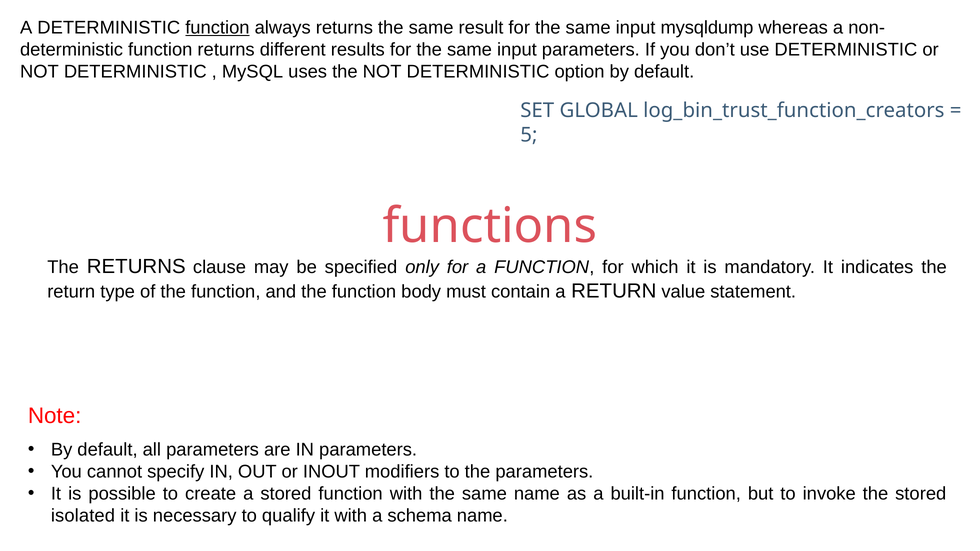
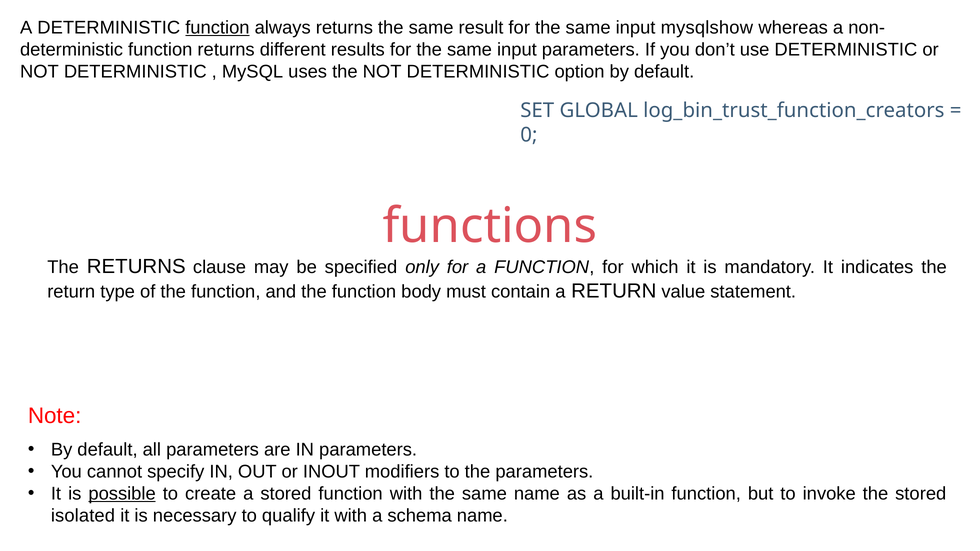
mysqldump: mysqldump -> mysqlshow (707, 28)
5: 5 -> 0 (529, 135)
possible underline: none -> present (122, 494)
